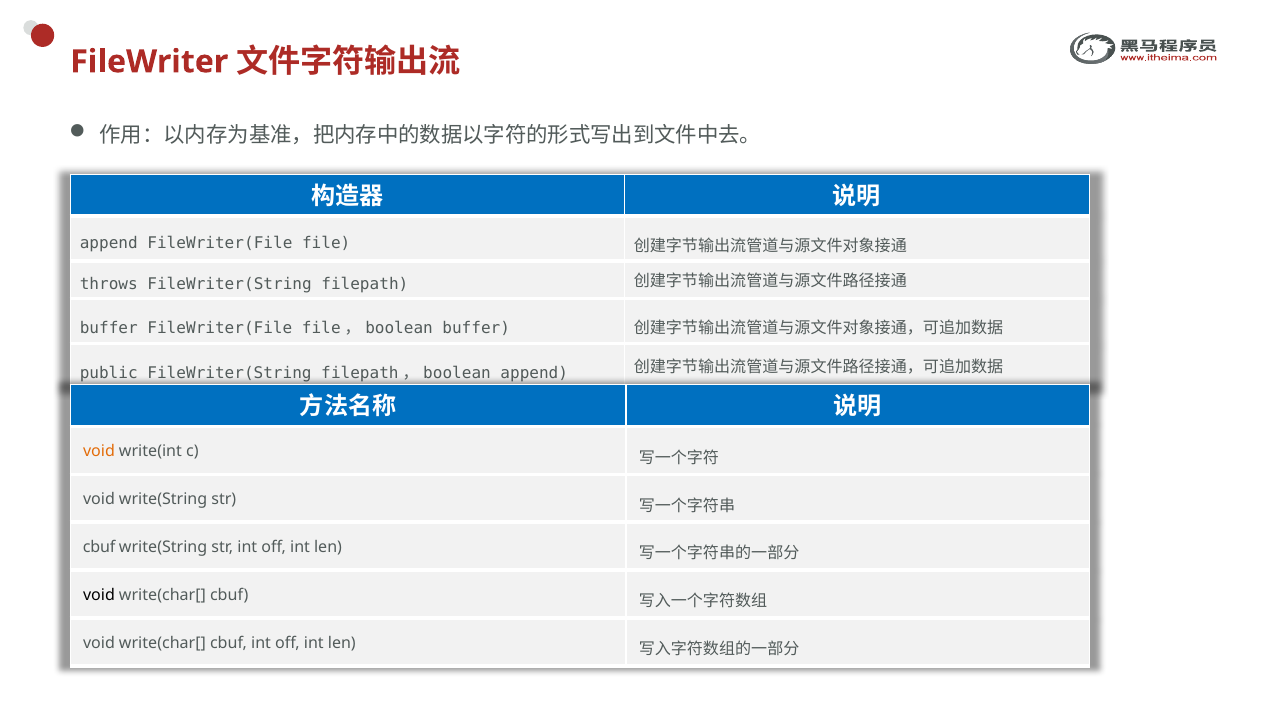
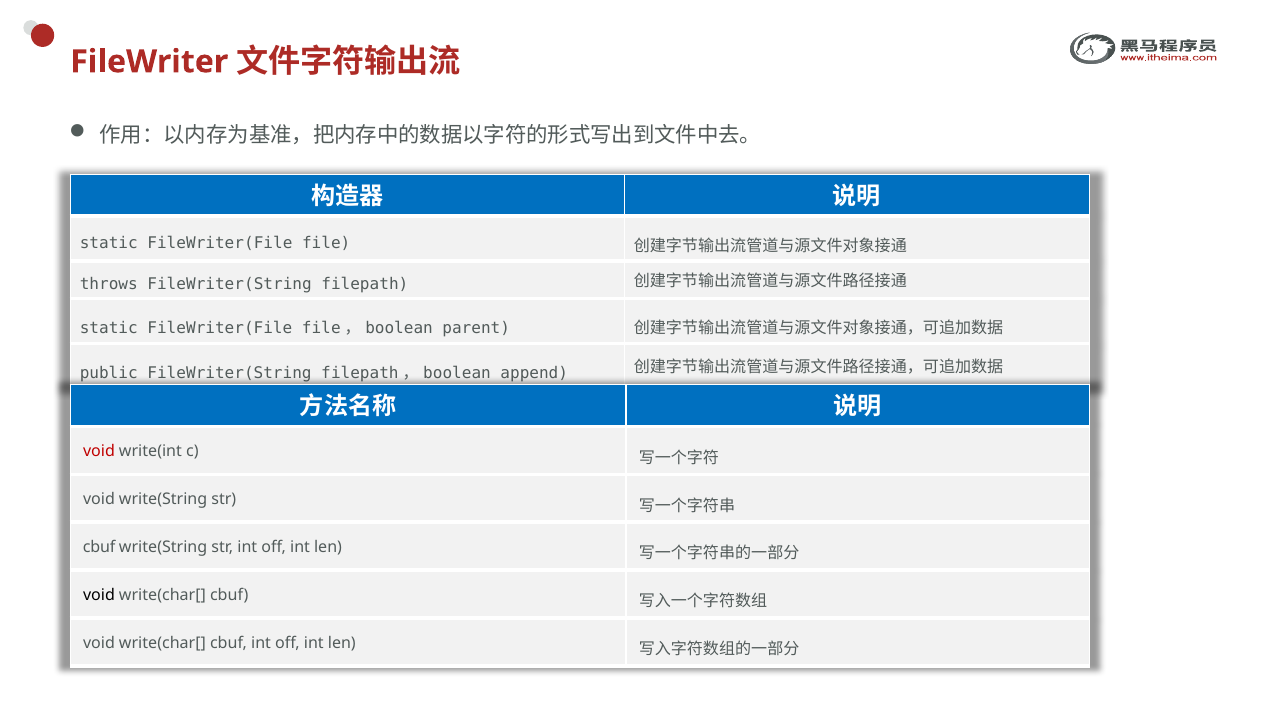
append: append -> static (109, 243)
buffer: buffer -> static (109, 328)
buffer: buffer -> parent (476, 328)
void colour: orange -> red (99, 451)
